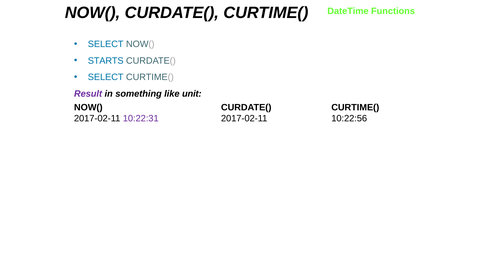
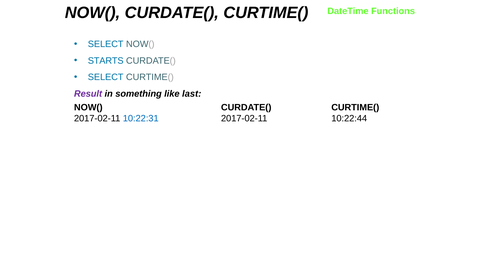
unit: unit -> last (192, 94)
10:22:31 colour: purple -> blue (141, 118)
10:22:56: 10:22:56 -> 10:22:44 (349, 118)
